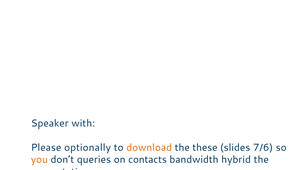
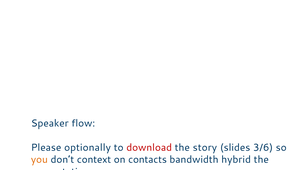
with: with -> flow (83, 123)
download colour: orange -> red (149, 147)
these: these -> story (205, 147)
7/6: 7/6 -> 3/6 (263, 147)
queries: queries -> context (94, 160)
